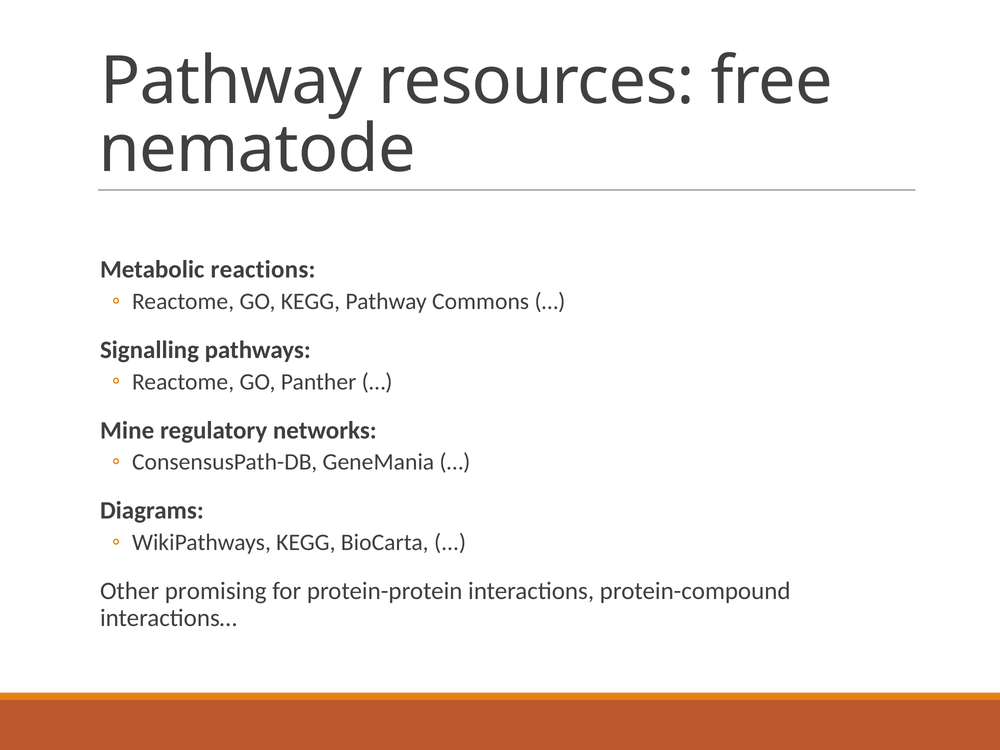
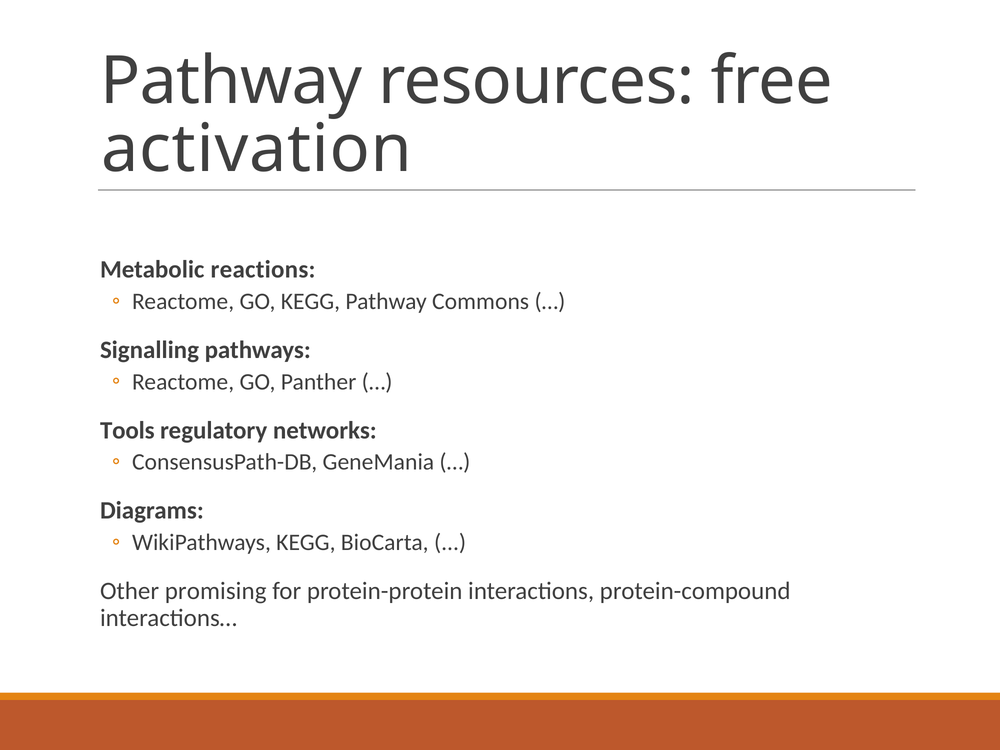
nematode: nematode -> activation (257, 149)
Mine: Mine -> Tools (127, 430)
